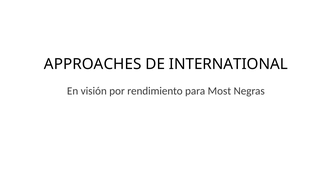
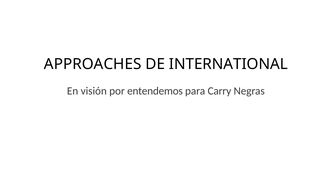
rendimiento: rendimiento -> entendemos (155, 91)
Most: Most -> Carry (219, 91)
